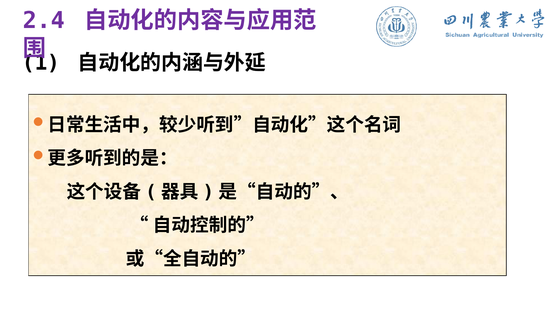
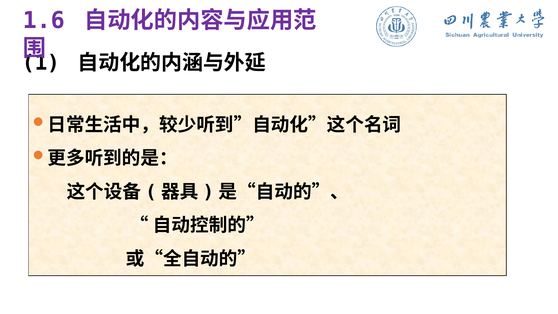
2.4: 2.4 -> 1.6 (44, 21)
